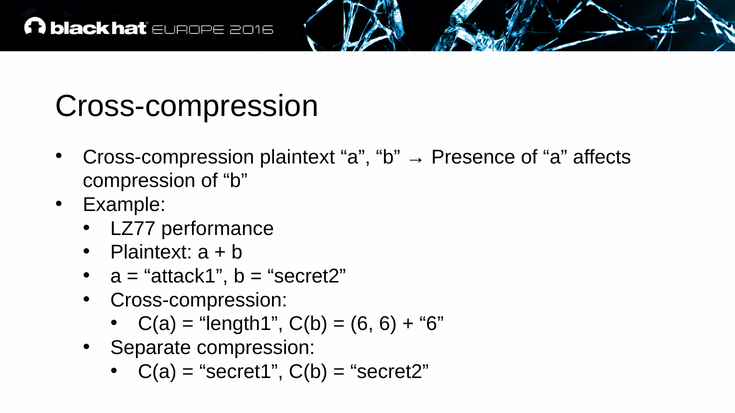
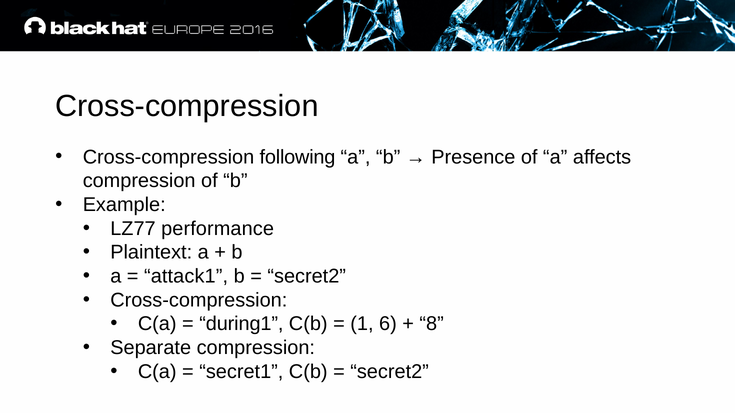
Cross-compression plaintext: plaintext -> following (298, 157)
length1: length1 -> during1 (241, 324)
6: 6 -> 1 (362, 324)
6: 6 -> 8 (432, 324)
